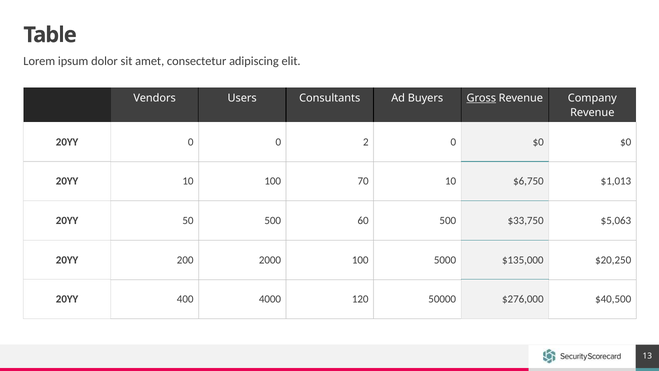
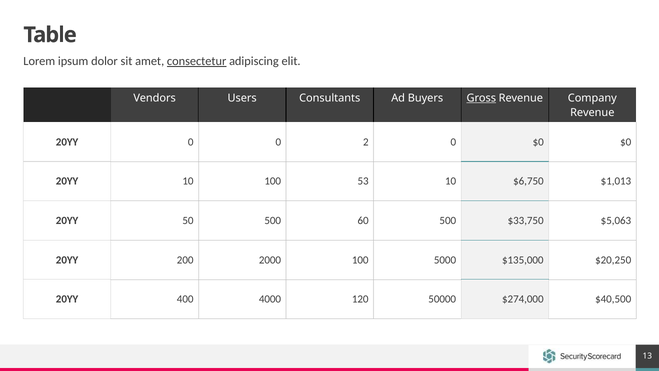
consectetur underline: none -> present (197, 61)
70: 70 -> 53 (363, 181)
$276,000: $276,000 -> $274,000 (523, 299)
